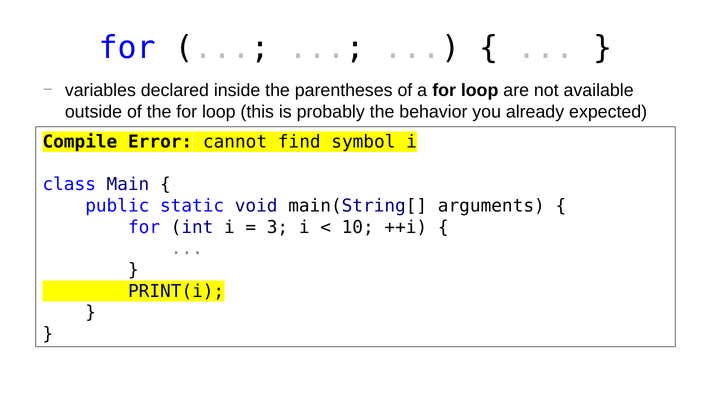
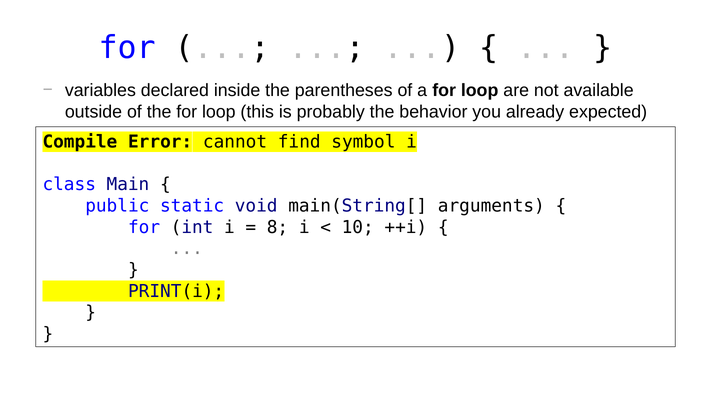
3: 3 -> 8 (277, 227)
